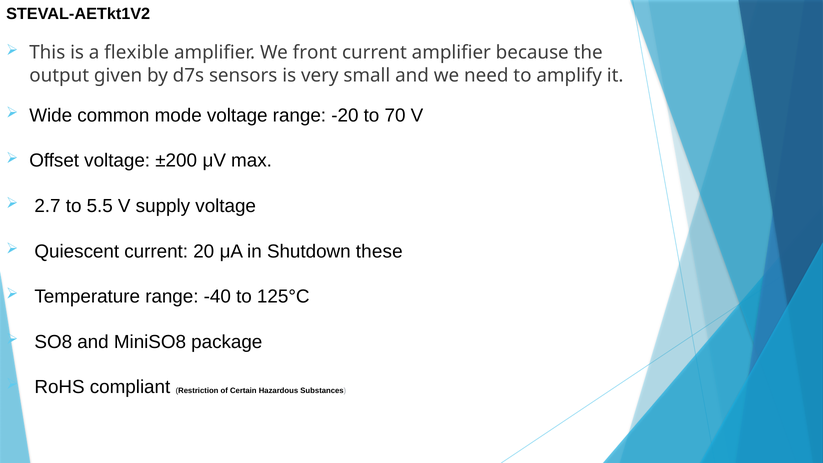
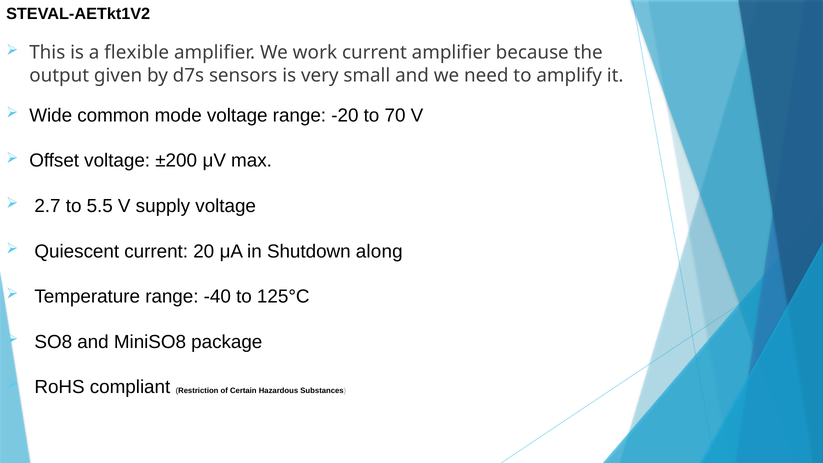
front: front -> work (315, 53)
these: these -> along (379, 251)
